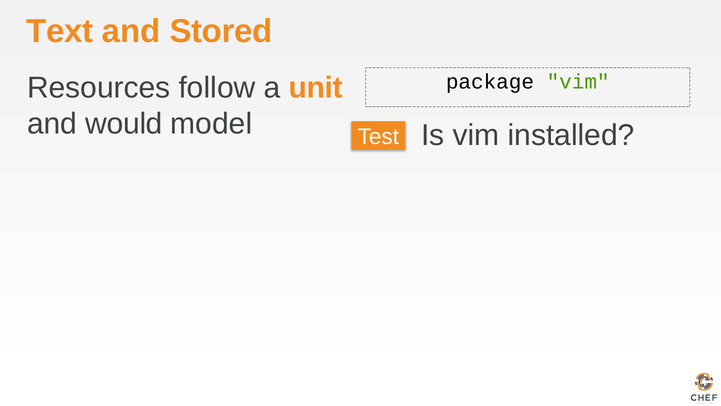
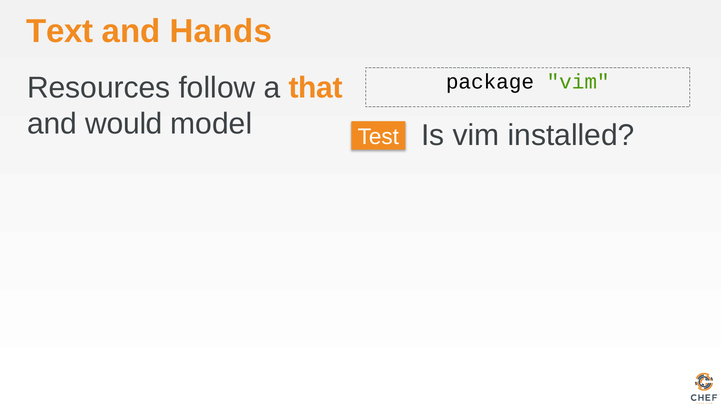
Stored: Stored -> Hands (221, 31)
unit: unit -> that (316, 88)
